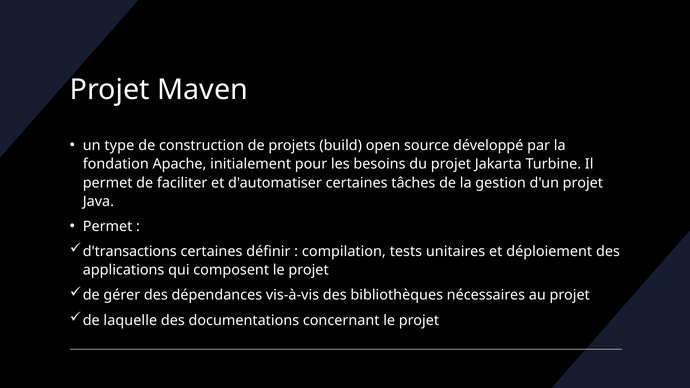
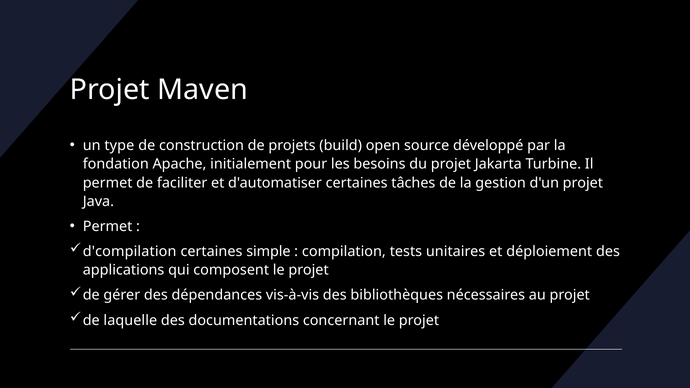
d'transactions: d'transactions -> d'compilation (130, 252)
définir: définir -> simple (268, 252)
